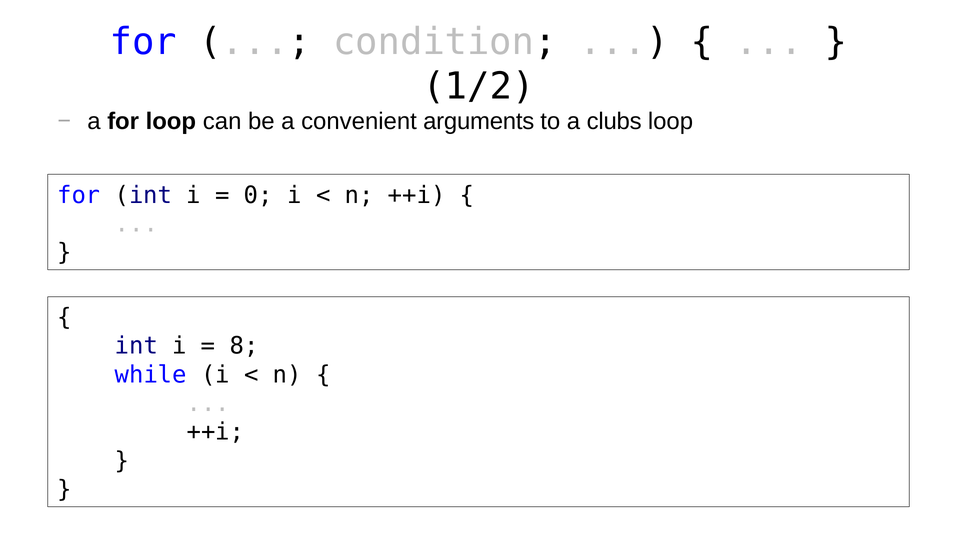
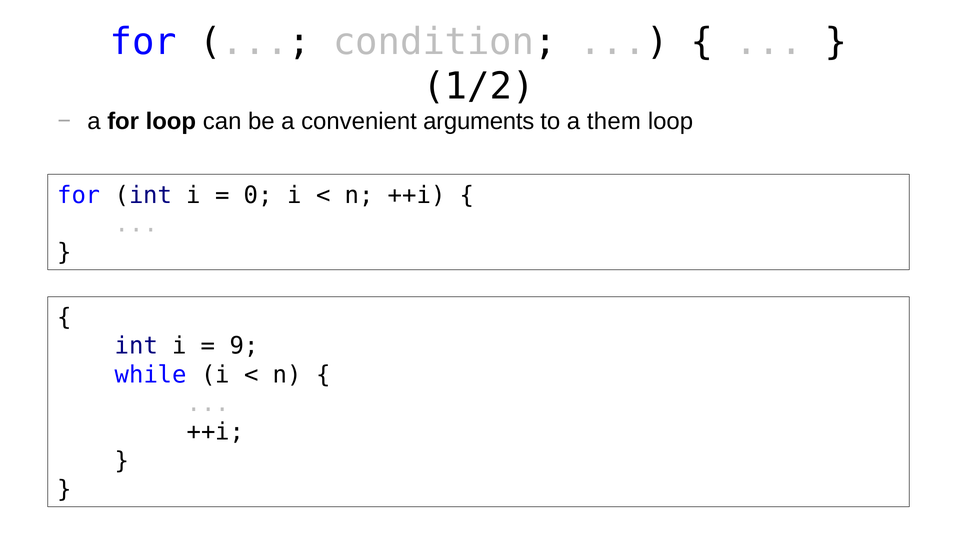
clubs: clubs -> them (614, 122)
8: 8 -> 9 (244, 346)
